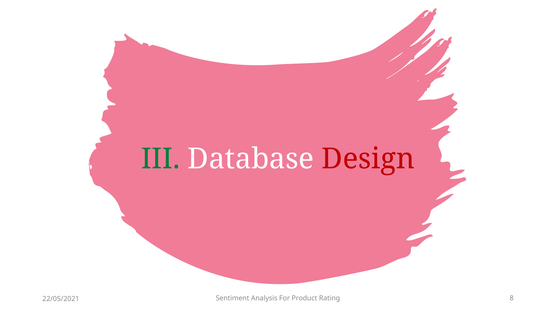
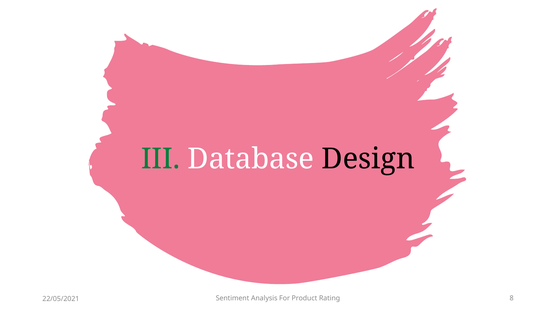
Design colour: red -> black (368, 159)
